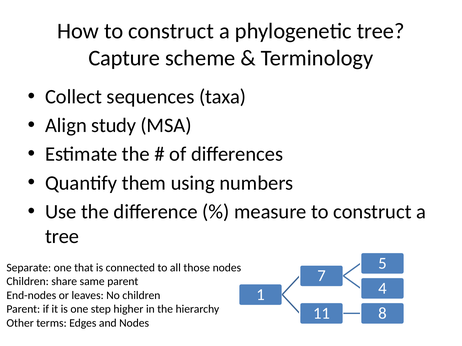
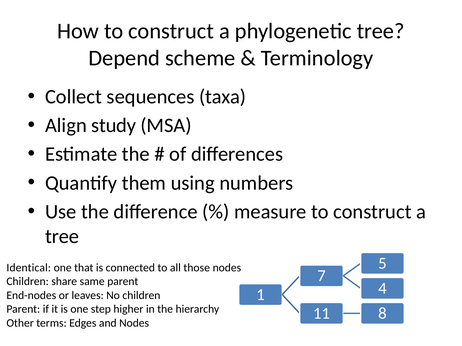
Capture: Capture -> Depend (124, 58)
Separate: Separate -> Identical (29, 268)
